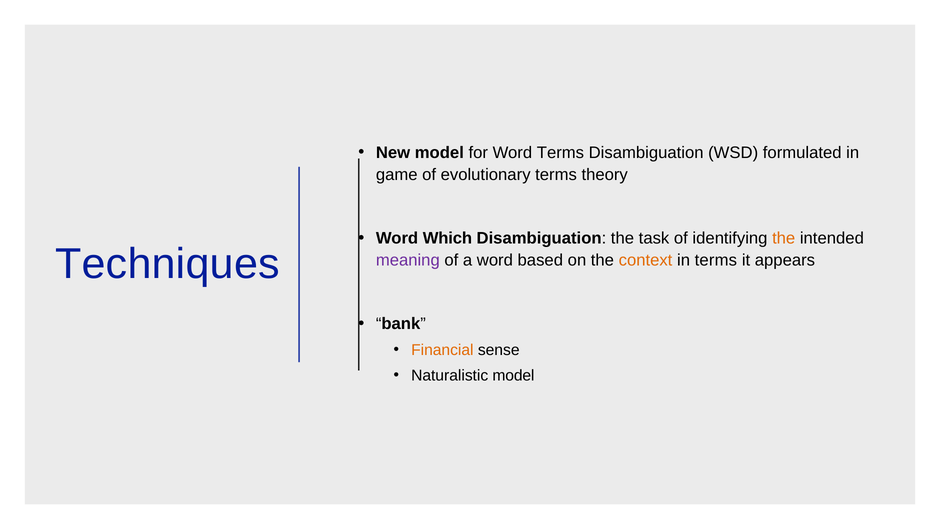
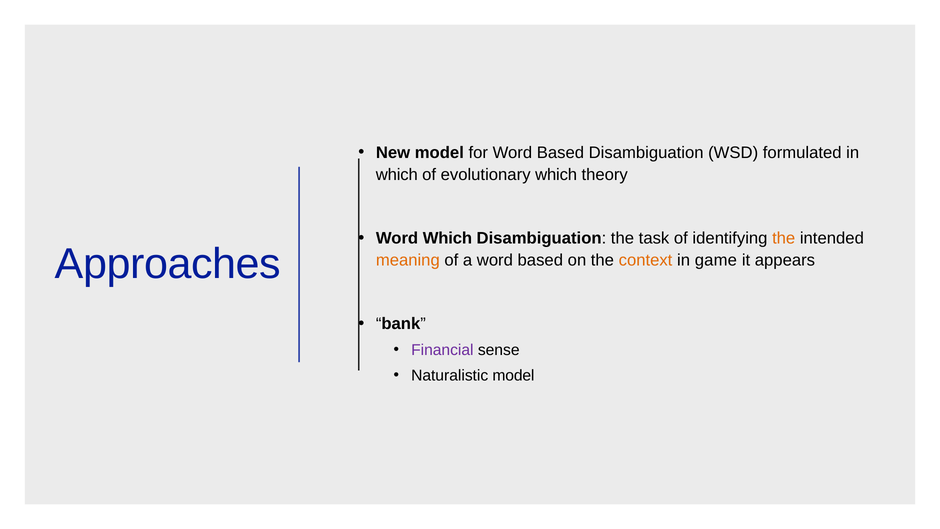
for Word Terms: Terms -> Based (560, 153)
game: game -> which (397, 175)
evolutionary terms: terms -> which (556, 175)
Techniques: Techniques -> Approaches (168, 264)
meaning colour: purple -> orange (408, 260)
in terms: terms -> game (716, 260)
Financial colour: orange -> purple (442, 350)
